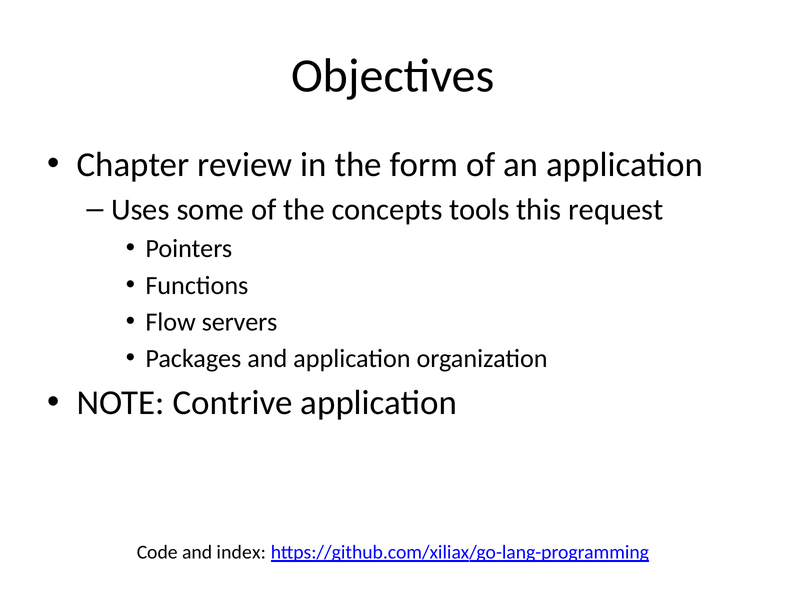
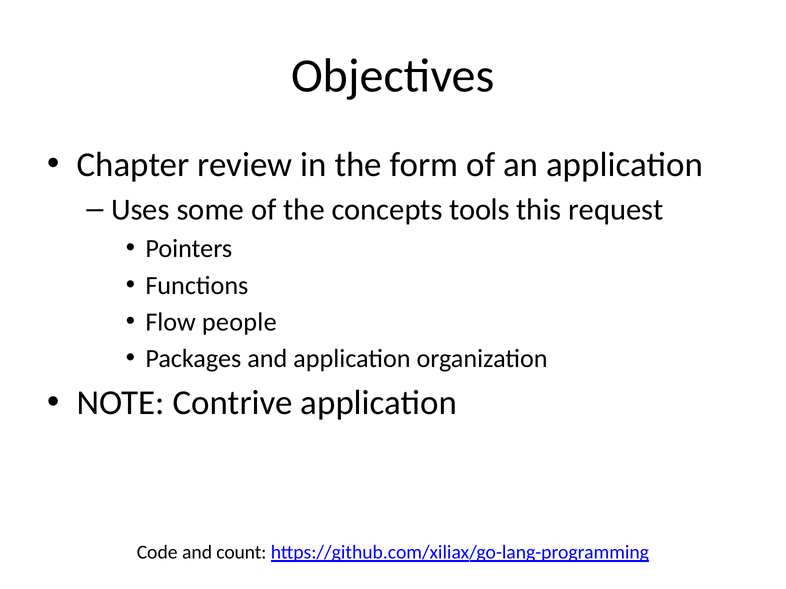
servers: servers -> people (239, 322)
index: index -> count (241, 553)
